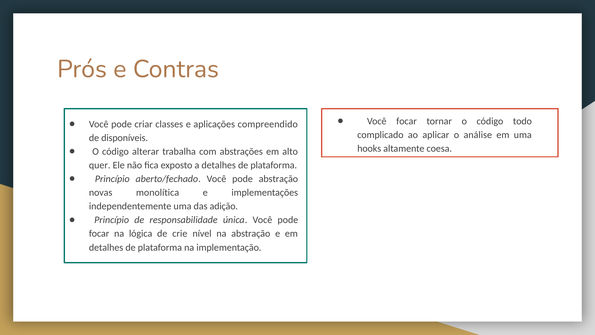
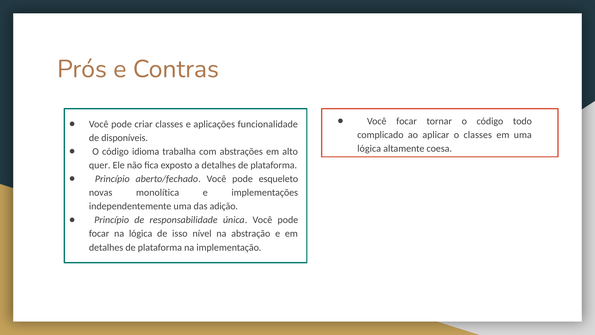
compreendido: compreendido -> funcionalidade (268, 124)
o análise: análise -> classes (478, 135)
hooks: hooks -> lógica (369, 149)
alterar: alterar -> idioma (146, 151)
pode abstração: abstração -> esqueleto (278, 179)
crie: crie -> isso (180, 234)
